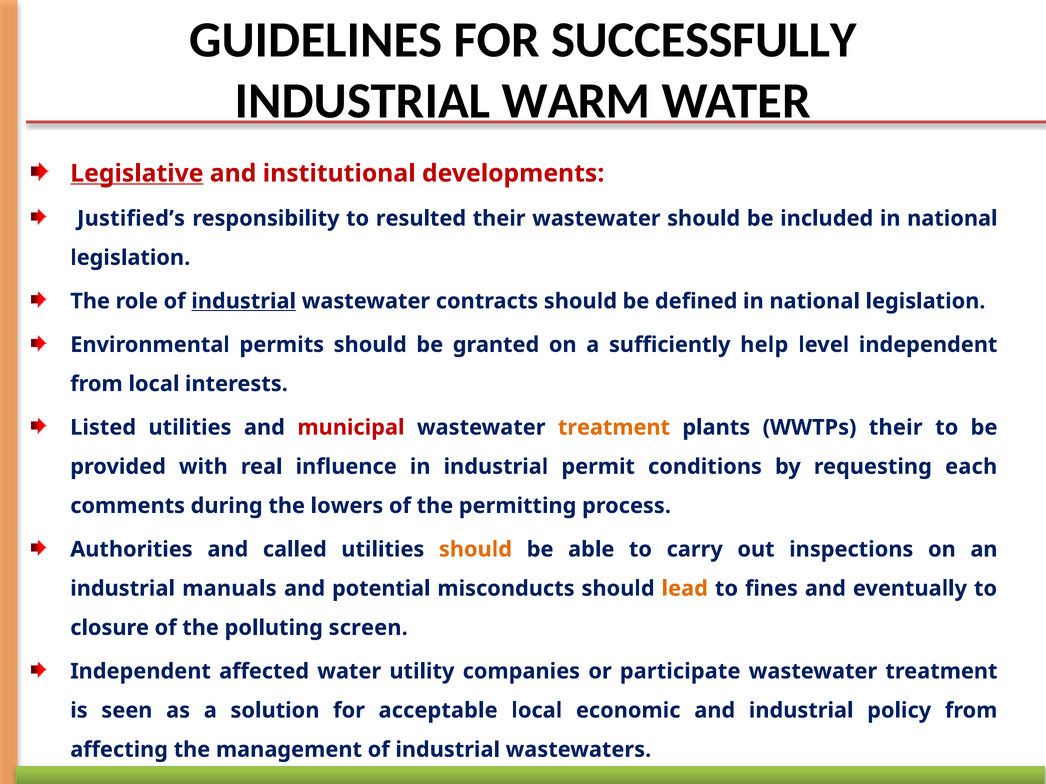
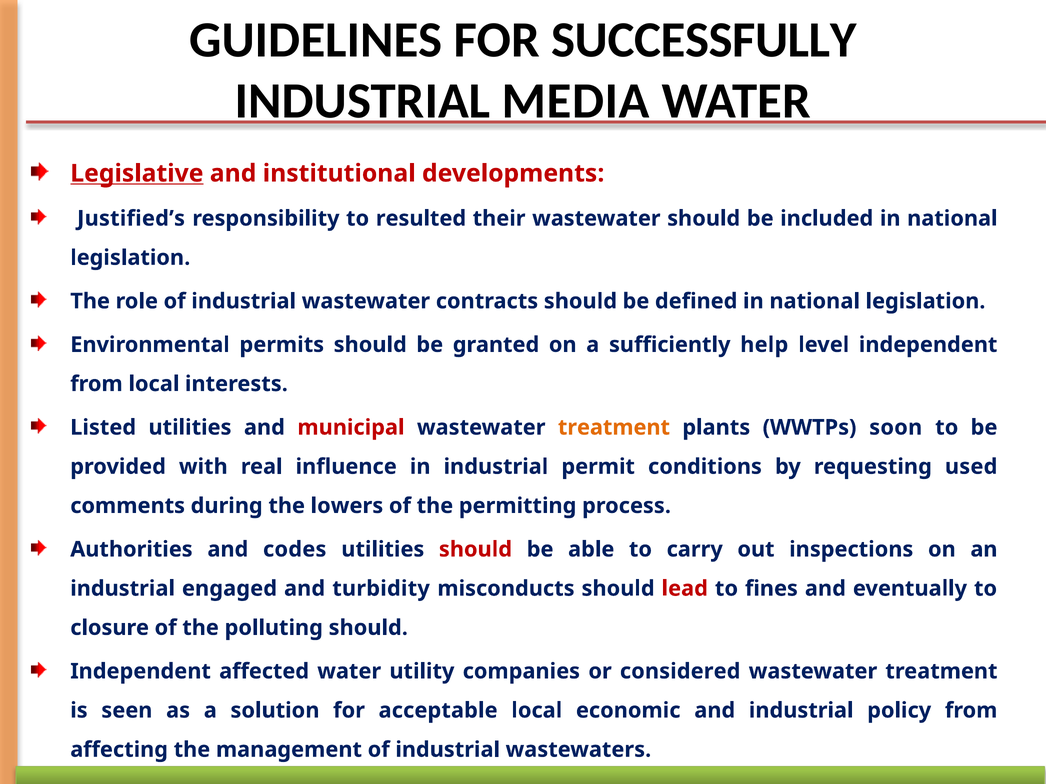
WARM: WARM -> MEDIA (576, 101)
industrial underline: present -> none (244, 301)
WWTPs their: their -> soon (896, 428)
each: each -> used (971, 467)
called: called -> codes (295, 550)
should colour: orange -> red (475, 550)
manuals: manuals -> engaged (229, 589)
potential: potential -> turbidity (381, 589)
lead colour: orange -> red (685, 589)
polluting screen: screen -> should (368, 628)
participate: participate -> considered (680, 672)
